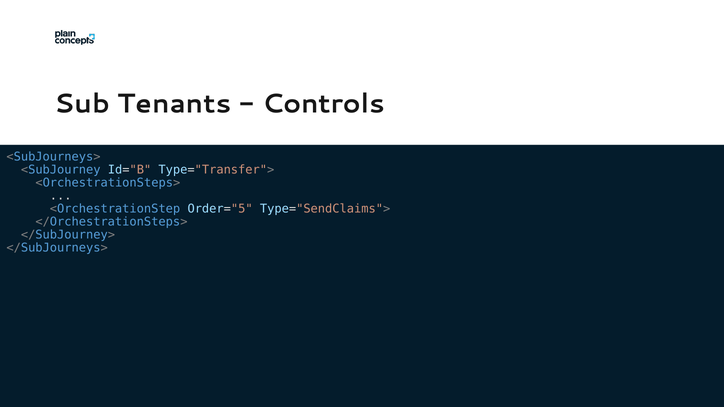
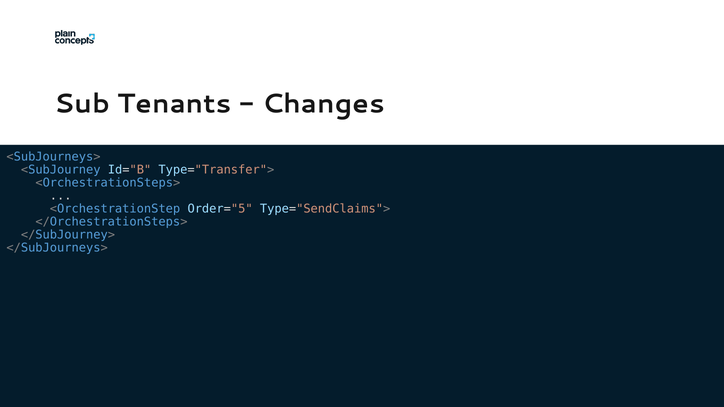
Controls: Controls -> Changes (323, 104)
